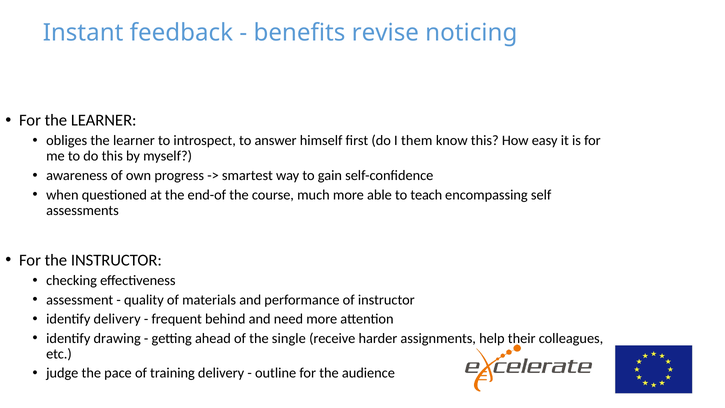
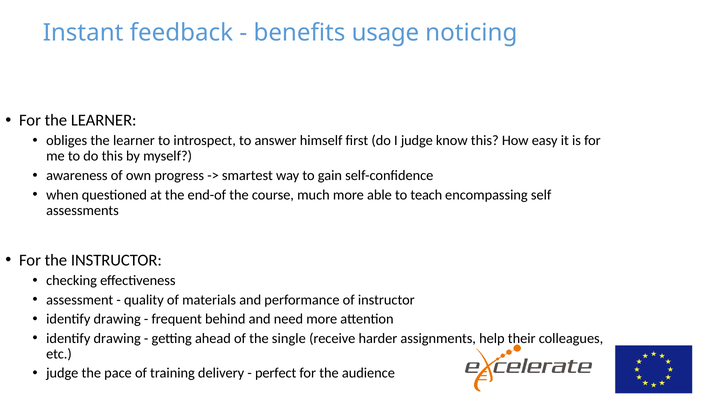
revise: revise -> usage (385, 33)
I them: them -> judge (417, 141)
delivery: delivery -> drawing (117, 319)
outline: outline -> perfect (276, 373)
